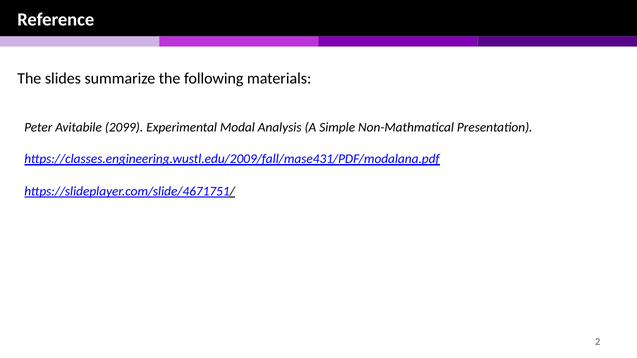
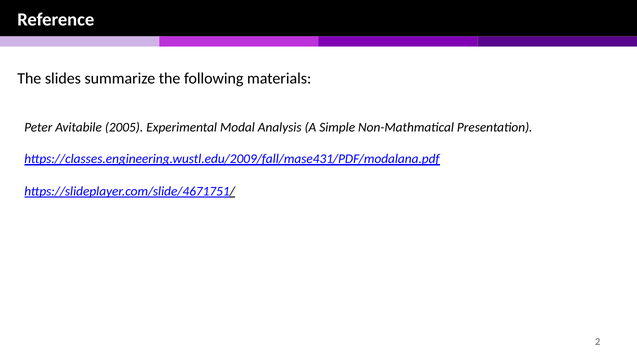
2099: 2099 -> 2005 (124, 127)
